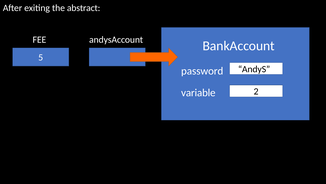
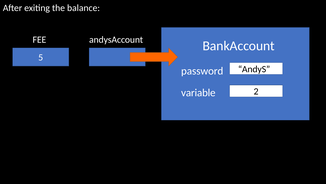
abstract: abstract -> balance (84, 8)
